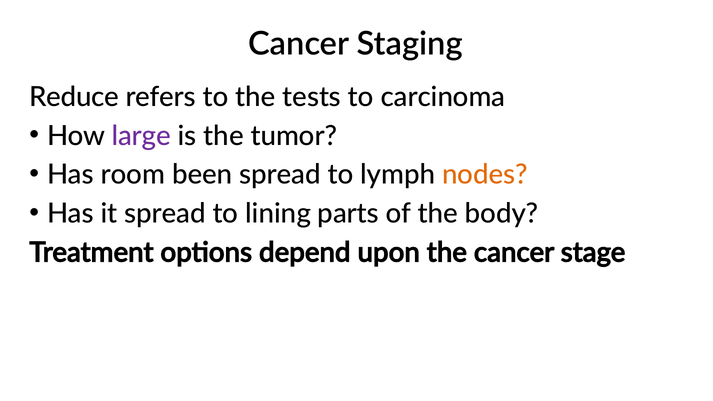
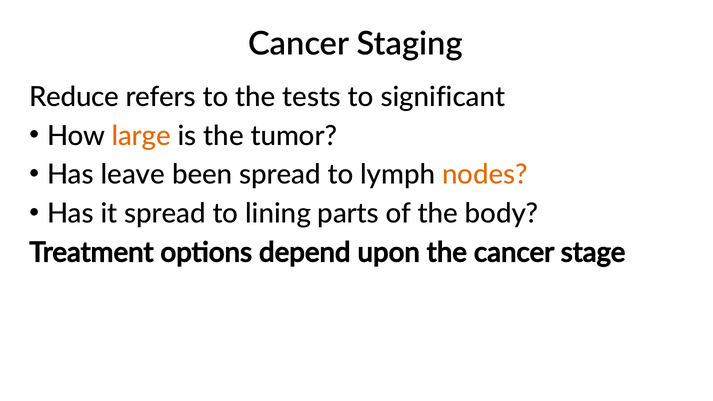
carcinoma: carcinoma -> significant (443, 97)
large colour: purple -> orange (141, 136)
room: room -> leave (133, 175)
